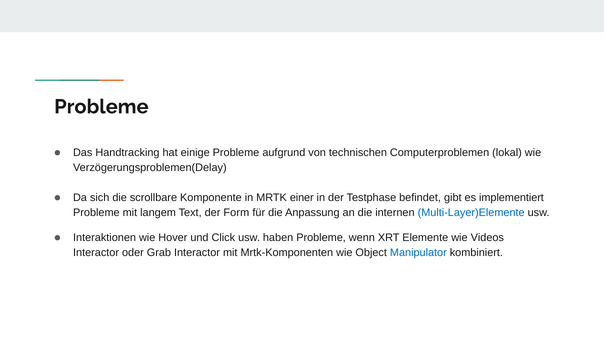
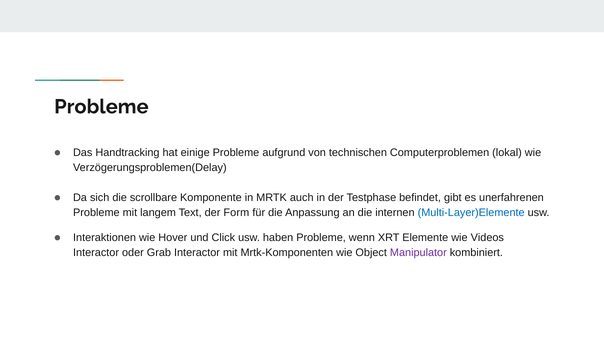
einer: einer -> auch (302, 198)
implementiert: implementiert -> unerfahrenen (511, 198)
Manipulator colour: blue -> purple (418, 253)
